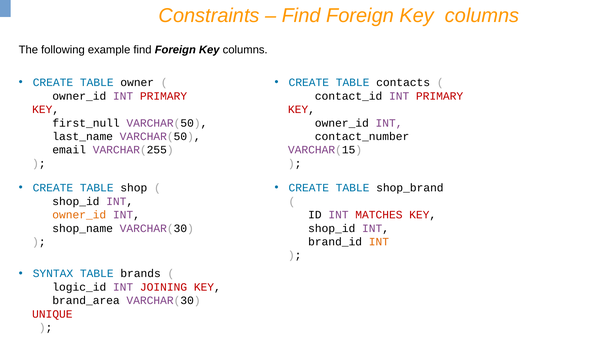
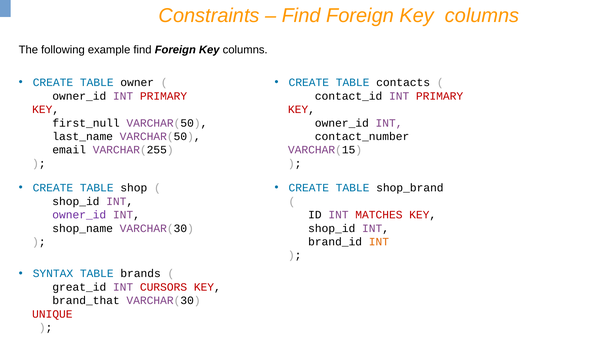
owner_id colour: orange -> purple (79, 215)
logic_id: logic_id -> great_id (79, 287)
JOINING: JOINING -> CURSORS (164, 287)
brand_area: brand_area -> brand_that (86, 300)
